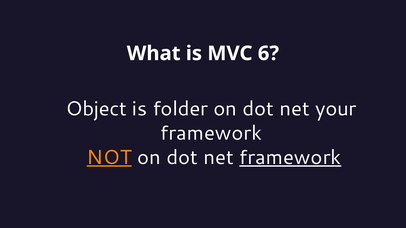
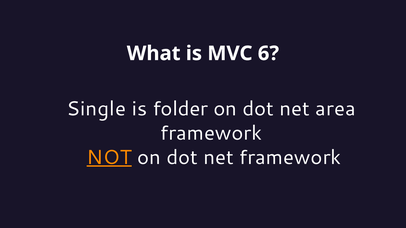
Object: Object -> Single (96, 109)
your: your -> area (336, 109)
framework underline: present -> none (290, 158)
